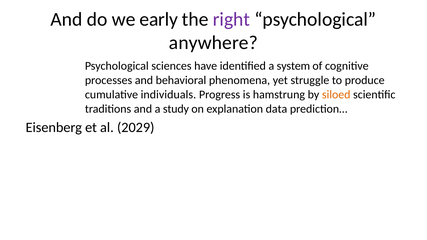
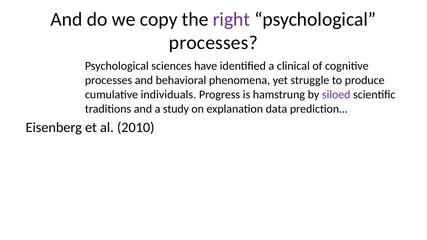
early: early -> copy (159, 19)
anywhere: anywhere -> processes (213, 43)
system: system -> clinical (293, 66)
siloed colour: orange -> purple (336, 95)
2029: 2029 -> 2010 (136, 128)
